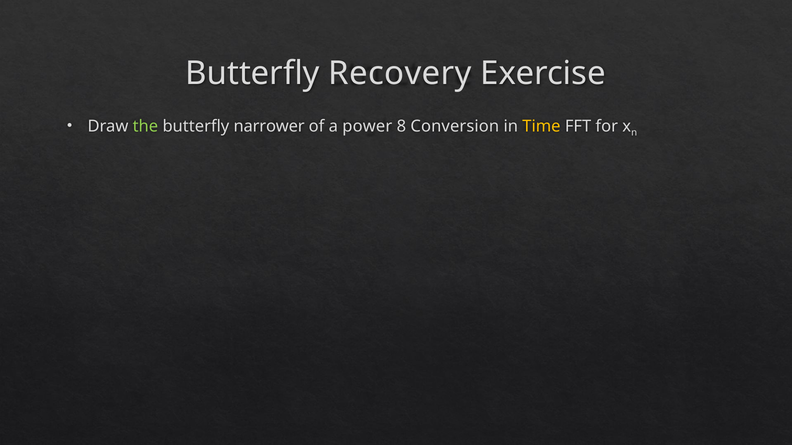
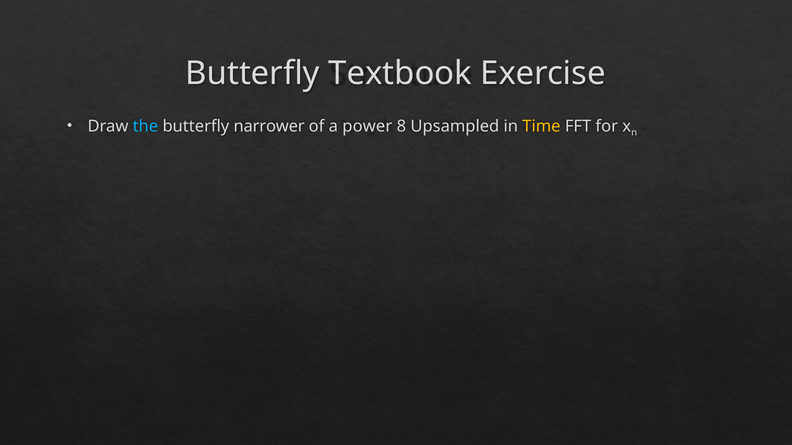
Recovery: Recovery -> Textbook (400, 73)
the colour: light green -> light blue (145, 127)
Conversion: Conversion -> Upsampled (455, 127)
